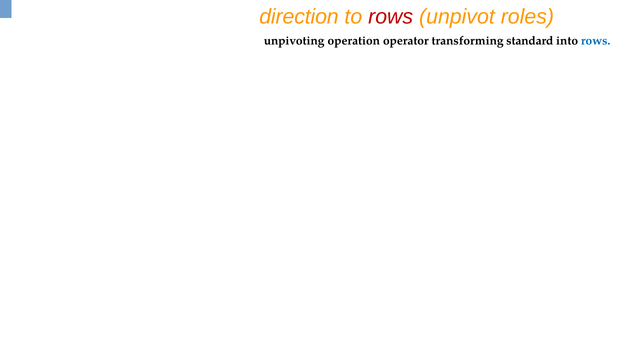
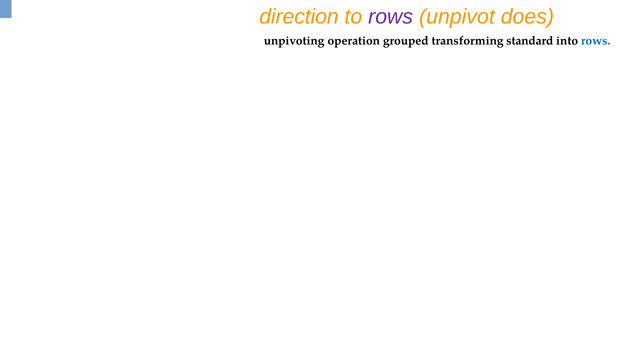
rows colour: red -> purple (391, 17)
roles: roles -> does (527, 17)
operator: operator -> grouped (406, 41)
